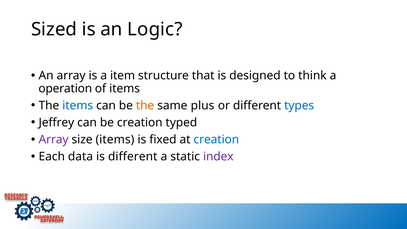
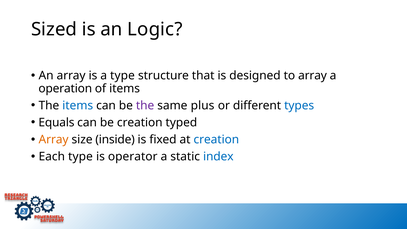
a item: item -> type (122, 76)
to think: think -> array (313, 76)
the colour: orange -> purple (145, 105)
Jeffrey: Jeffrey -> Equals (56, 122)
Array colour: purple -> orange (54, 140)
size items: items -> inside (115, 140)
Each data: data -> type (80, 157)
is different: different -> operator (133, 157)
index colour: purple -> blue (218, 157)
